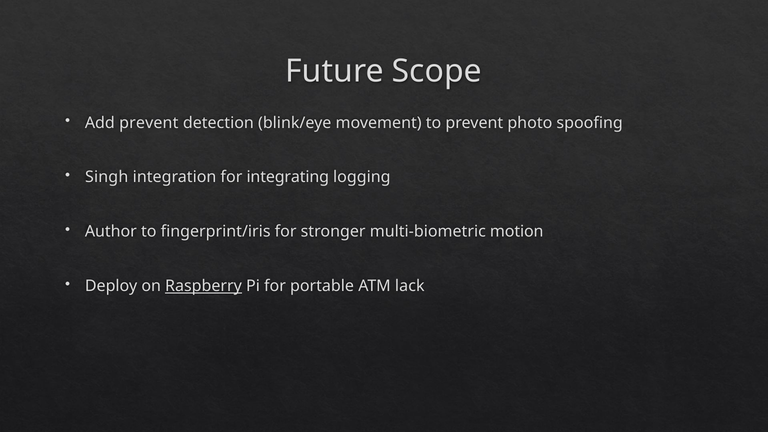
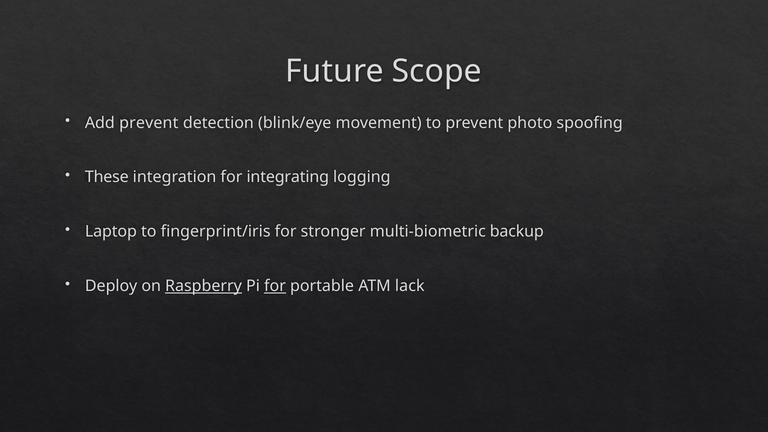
Singh: Singh -> These (107, 177)
Author: Author -> Laptop (111, 232)
motion: motion -> backup (517, 232)
for underline: none -> present (275, 286)
